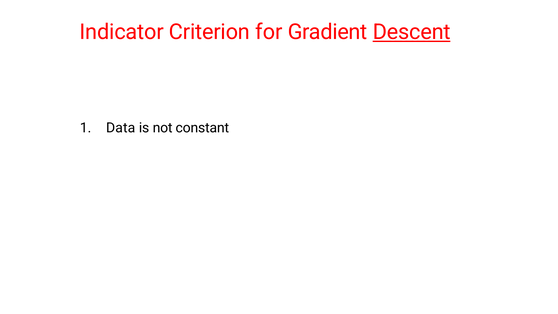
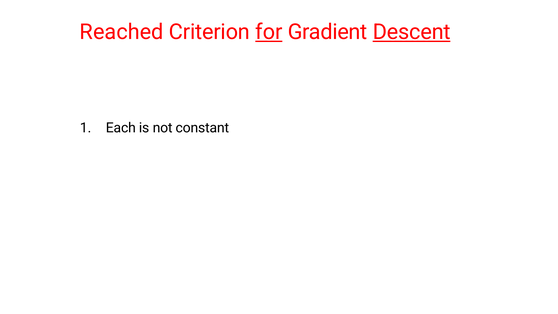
Indicator: Indicator -> Reached (122, 32)
for underline: none -> present (269, 32)
Data: Data -> Each (121, 128)
